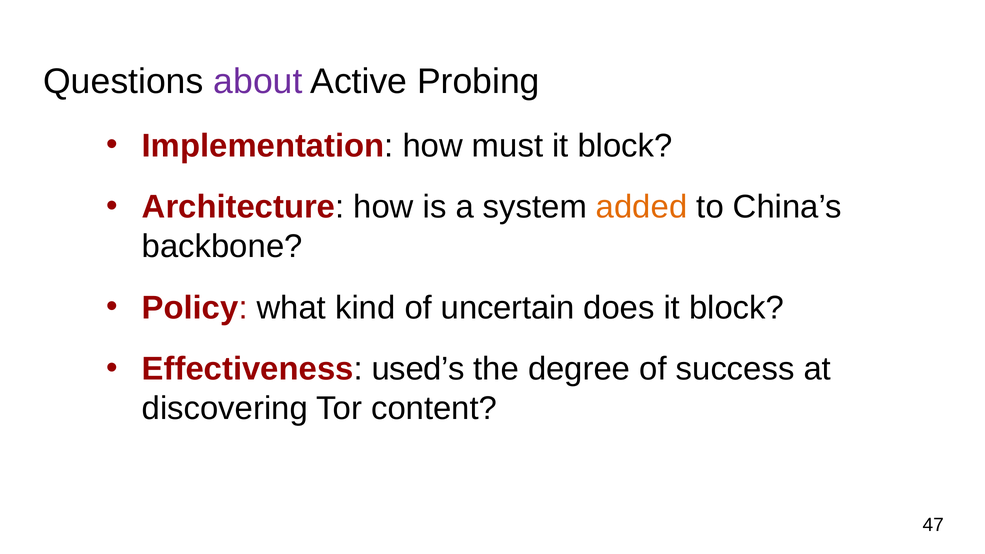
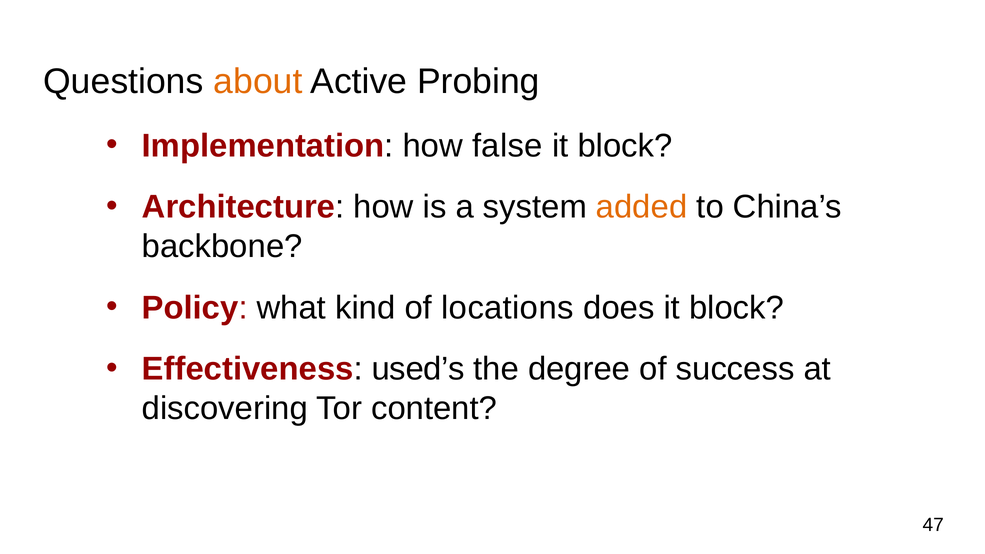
about colour: purple -> orange (258, 82)
must: must -> false (507, 146)
uncertain: uncertain -> locations (507, 308)
